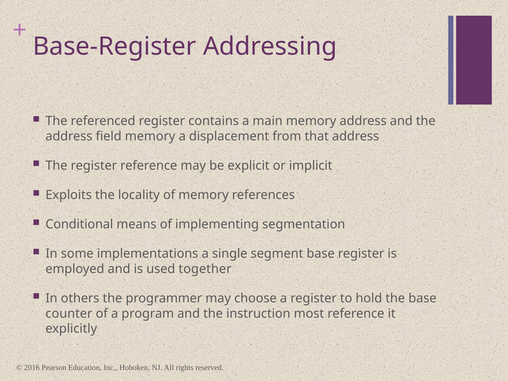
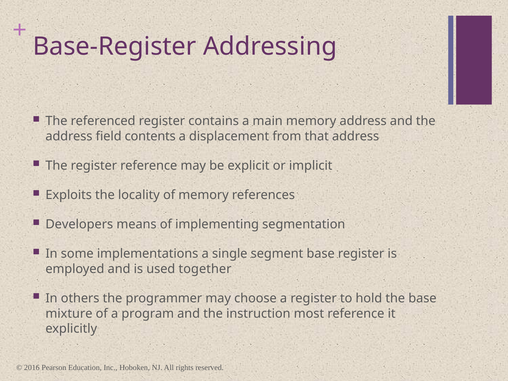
field memory: memory -> contents (150, 136)
Conditional: Conditional -> Developers (79, 224)
counter: counter -> mixture (69, 314)
